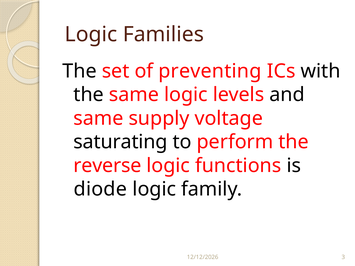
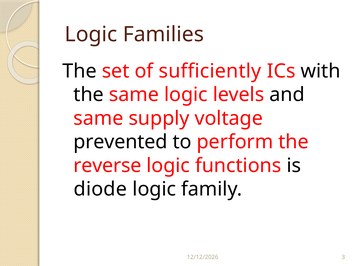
preventing: preventing -> sufficiently (210, 71)
saturating: saturating -> prevented (120, 142)
